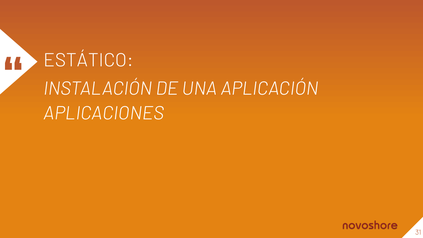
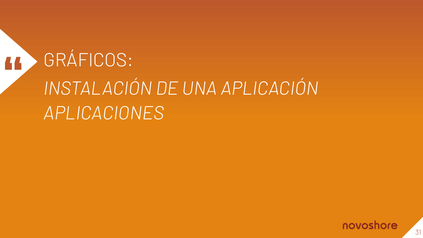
ESTÁTICO: ESTÁTICO -> GRÁFICOS (89, 60)
